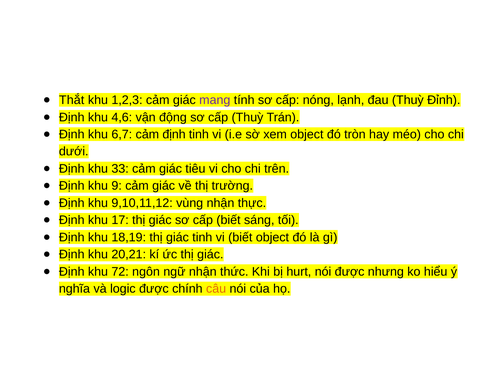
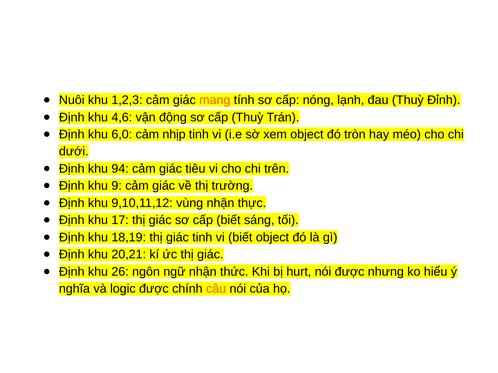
Thắt: Thắt -> Nuôi (72, 100)
mang colour: purple -> orange (215, 100)
6,7: 6,7 -> 6,0 (122, 135)
cảm định: định -> nhịp (174, 135)
33: 33 -> 94 (120, 169)
72: 72 -> 26 (120, 272)
